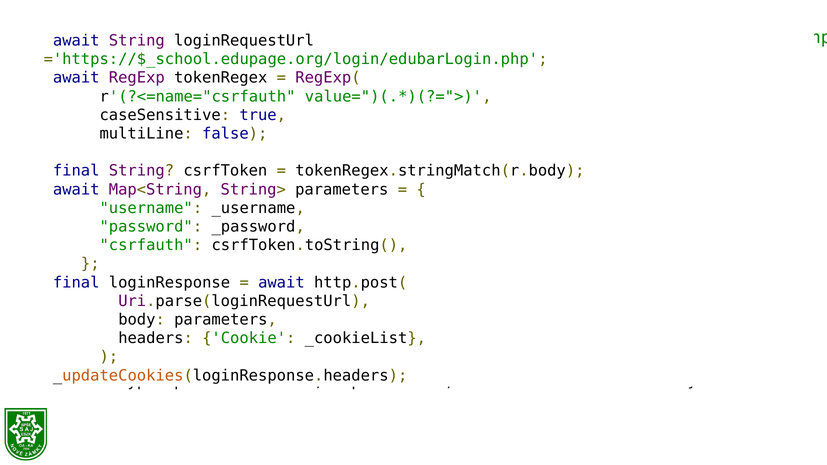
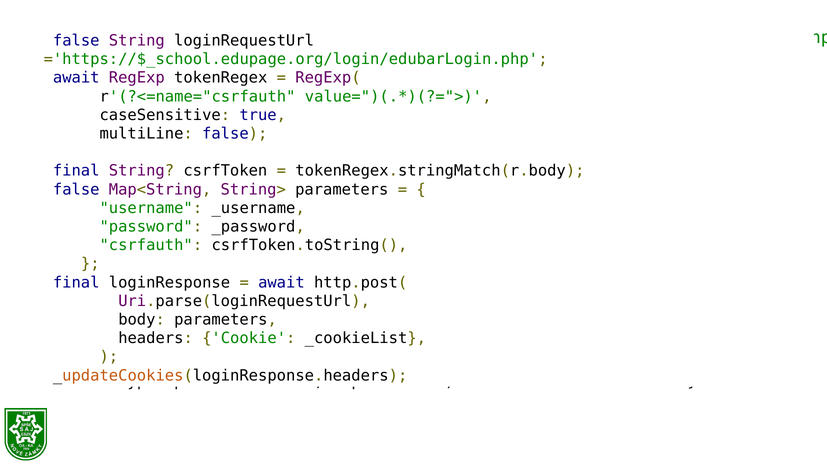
await: await -> false (76, 41)
await: await -> false (76, 190)
